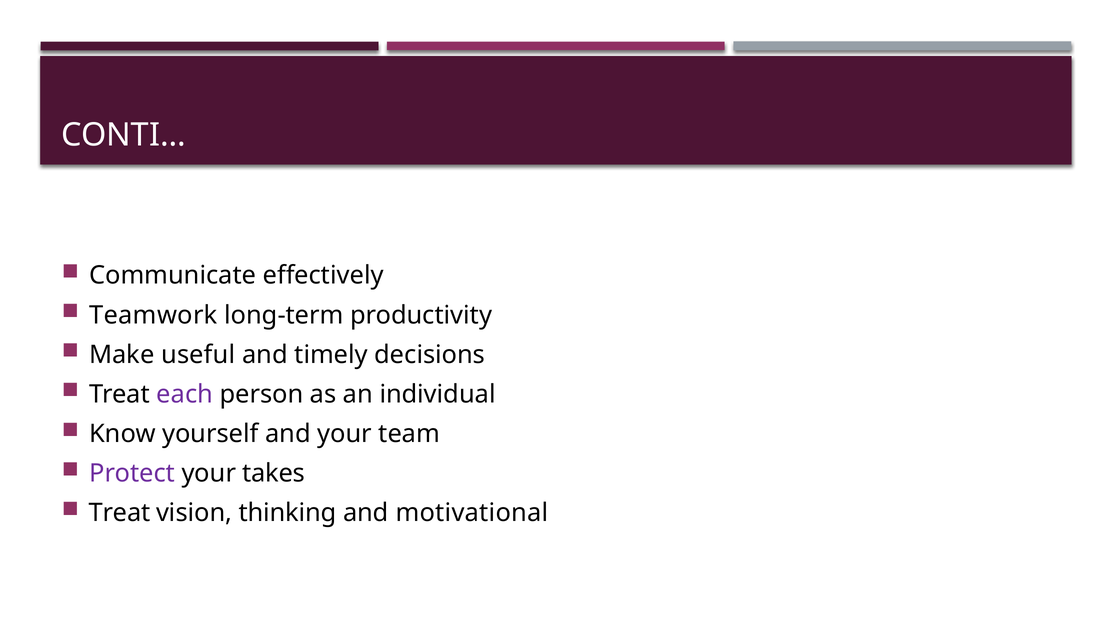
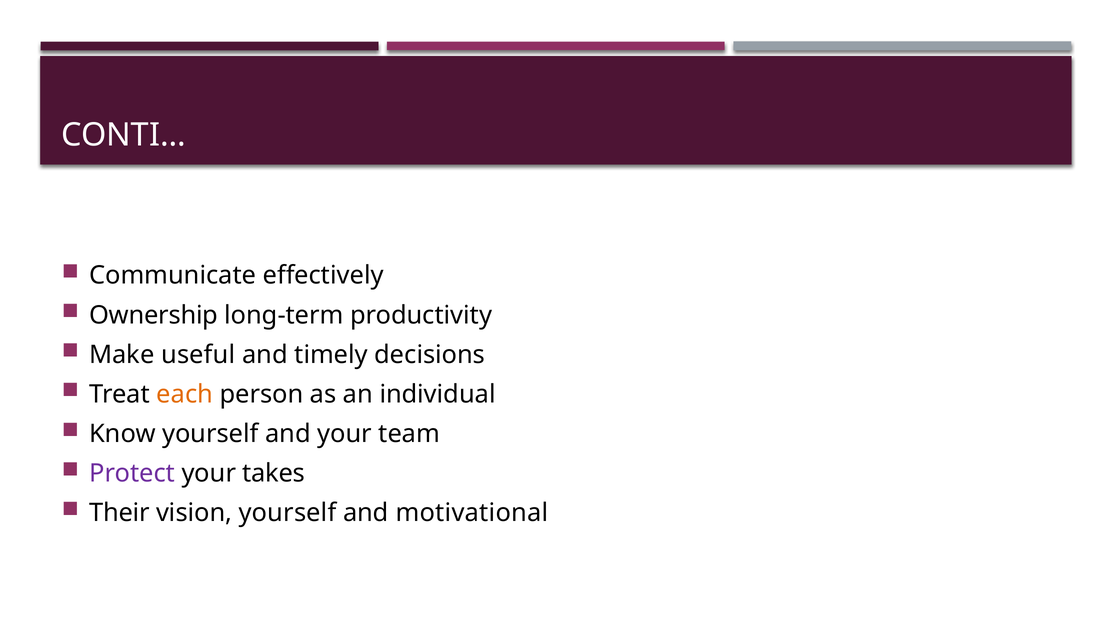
Teamwork: Teamwork -> Ownership (154, 315)
each colour: purple -> orange (185, 394)
Treat: Treat -> Their (120, 513)
vision thinking: thinking -> yourself (288, 513)
